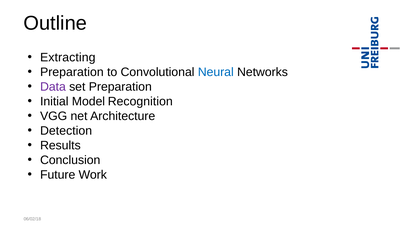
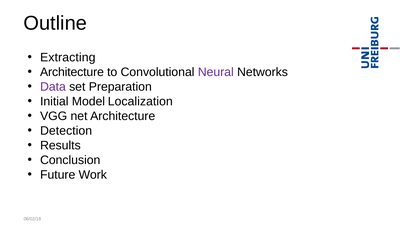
Preparation: Preparation -> Architecture (72, 72)
Neural colour: blue -> purple (216, 72)
Recognition: Recognition -> Localization (140, 101)
